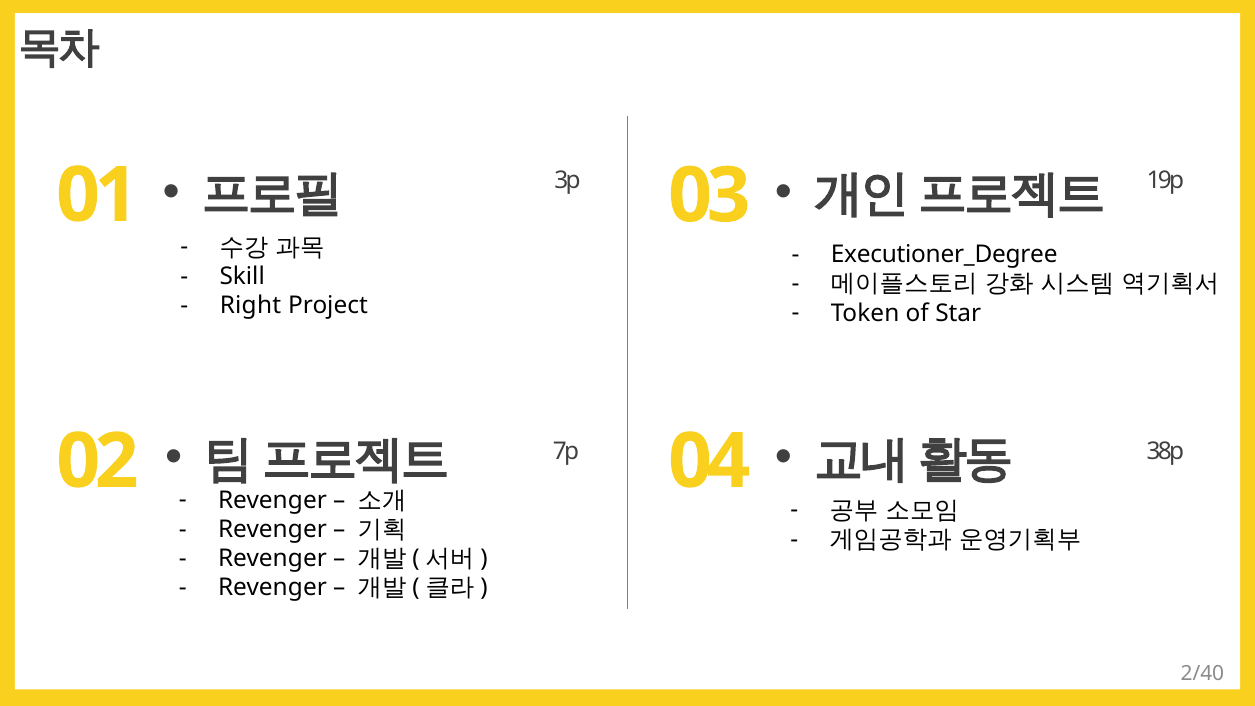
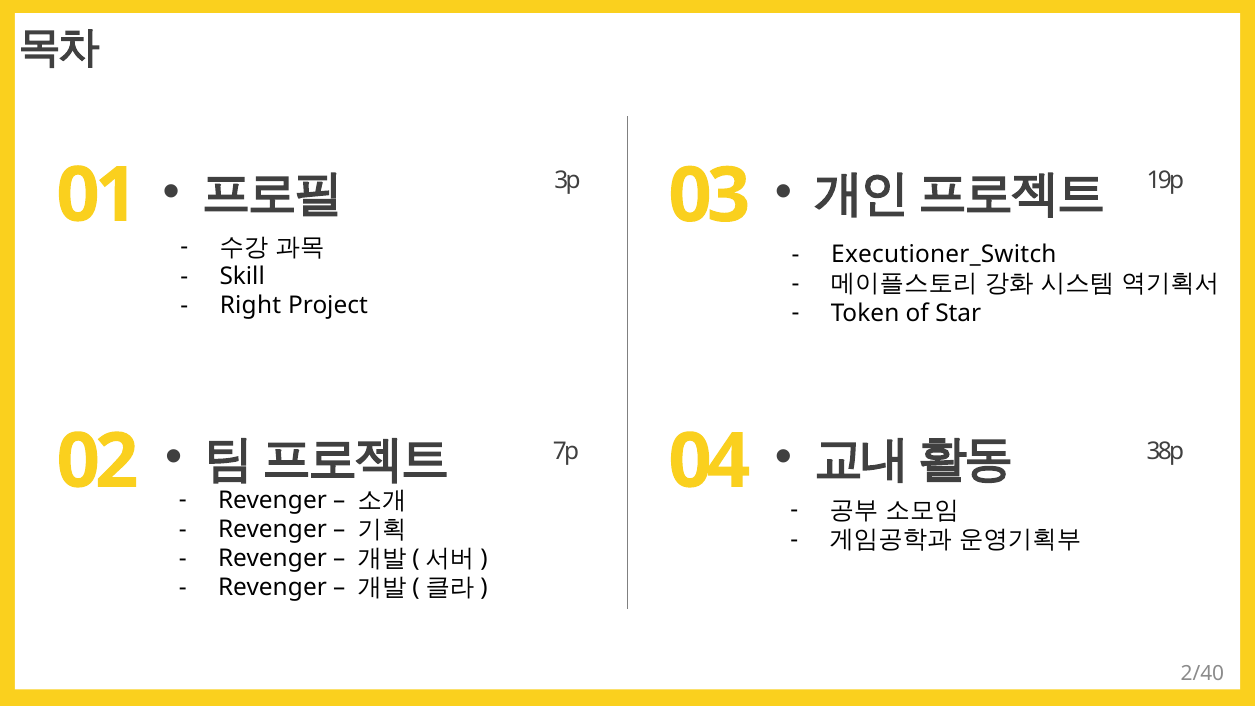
Executioner_Degree: Executioner_Degree -> Executioner_Switch (944, 254)
